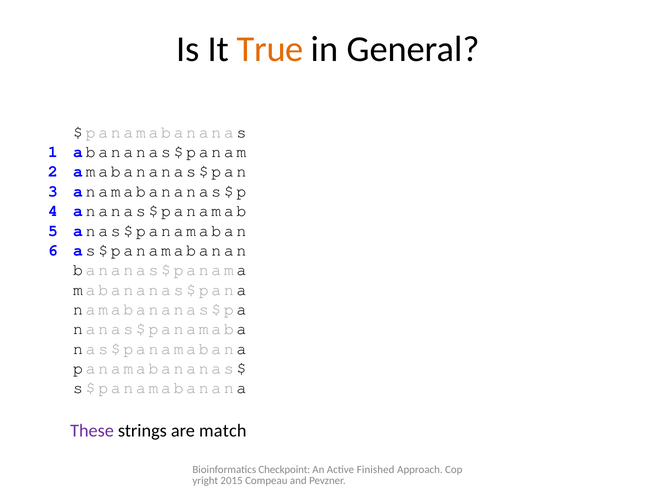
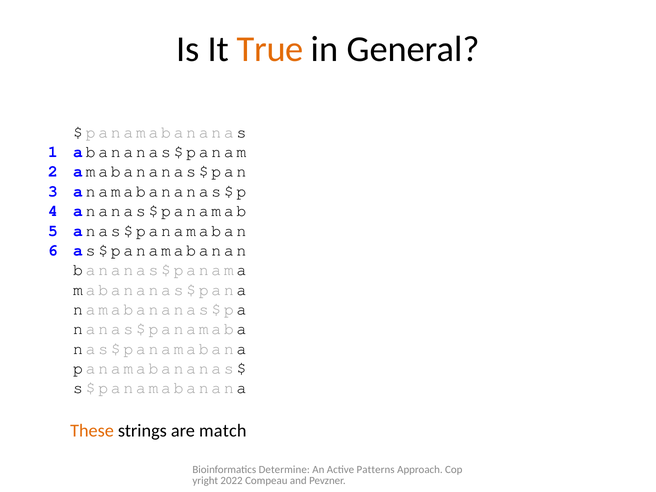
These colour: purple -> orange (92, 431)
Checkpoint: Checkpoint -> Determine (284, 470)
Finished: Finished -> Patterns (376, 470)
2015: 2015 -> 2022 (232, 481)
